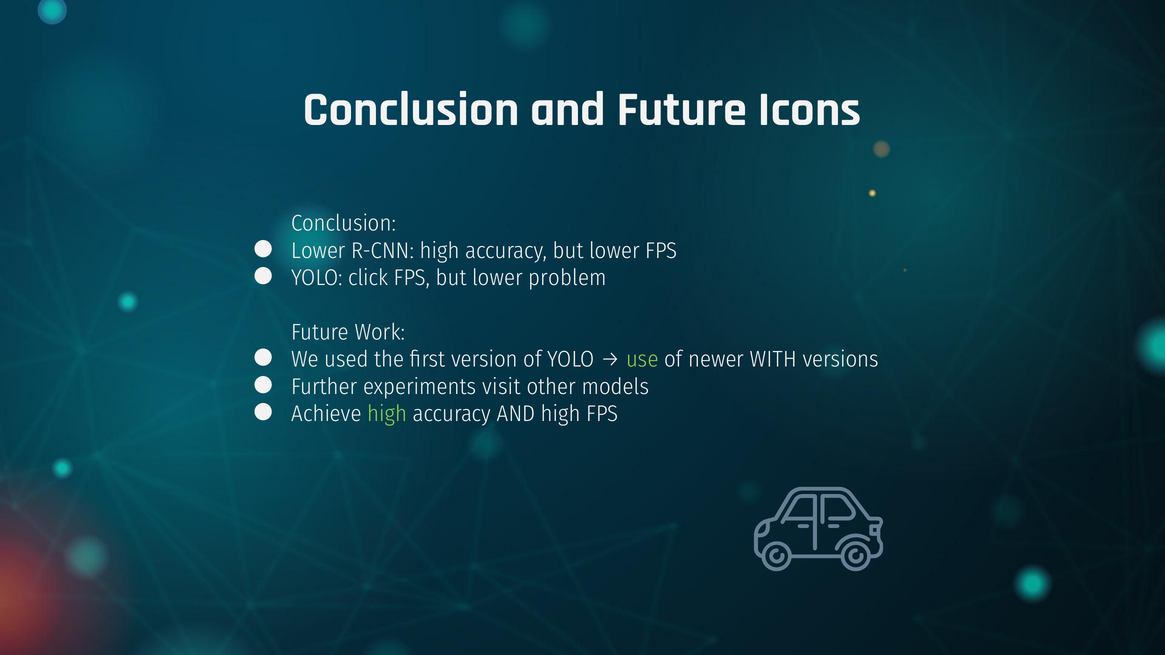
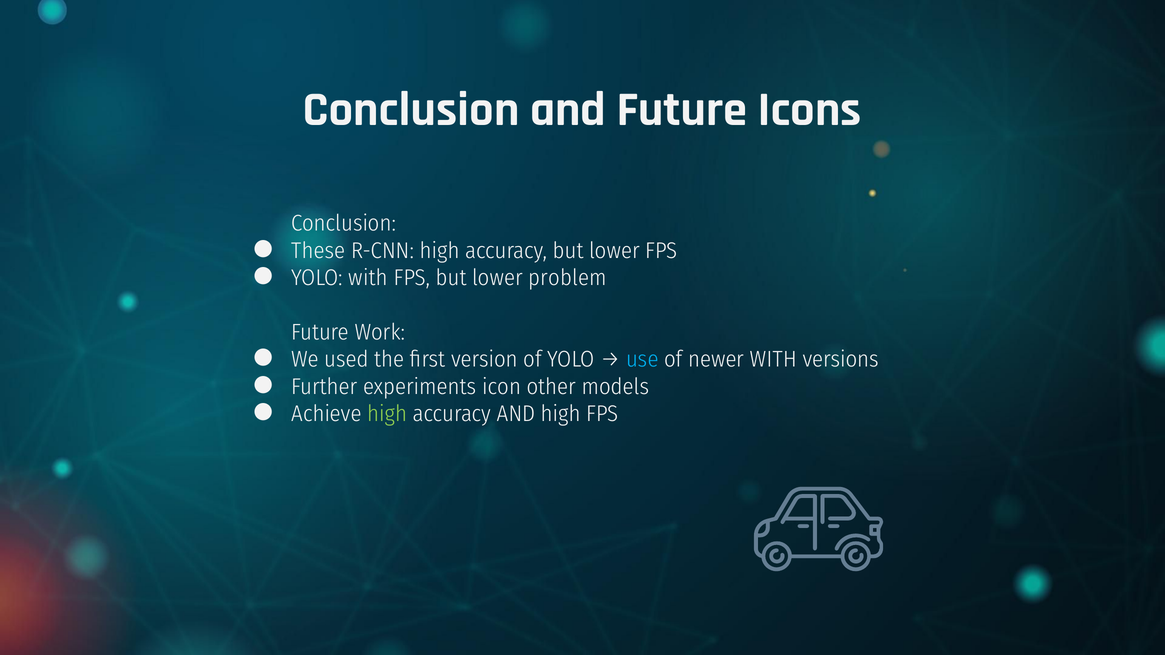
Lower: Lower -> These (318, 251)
YOLO click: click -> with (368, 278)
use colour: light green -> light blue (642, 360)
visit: visit -> icon (502, 387)
